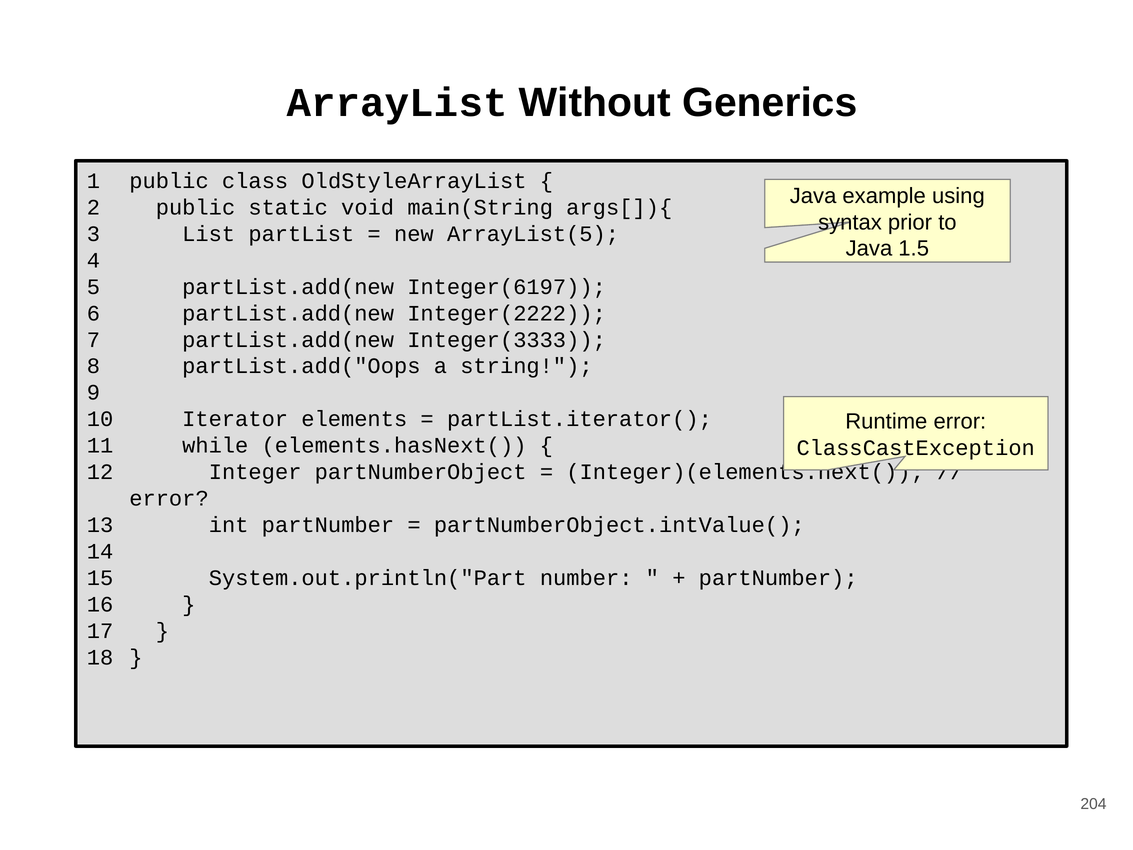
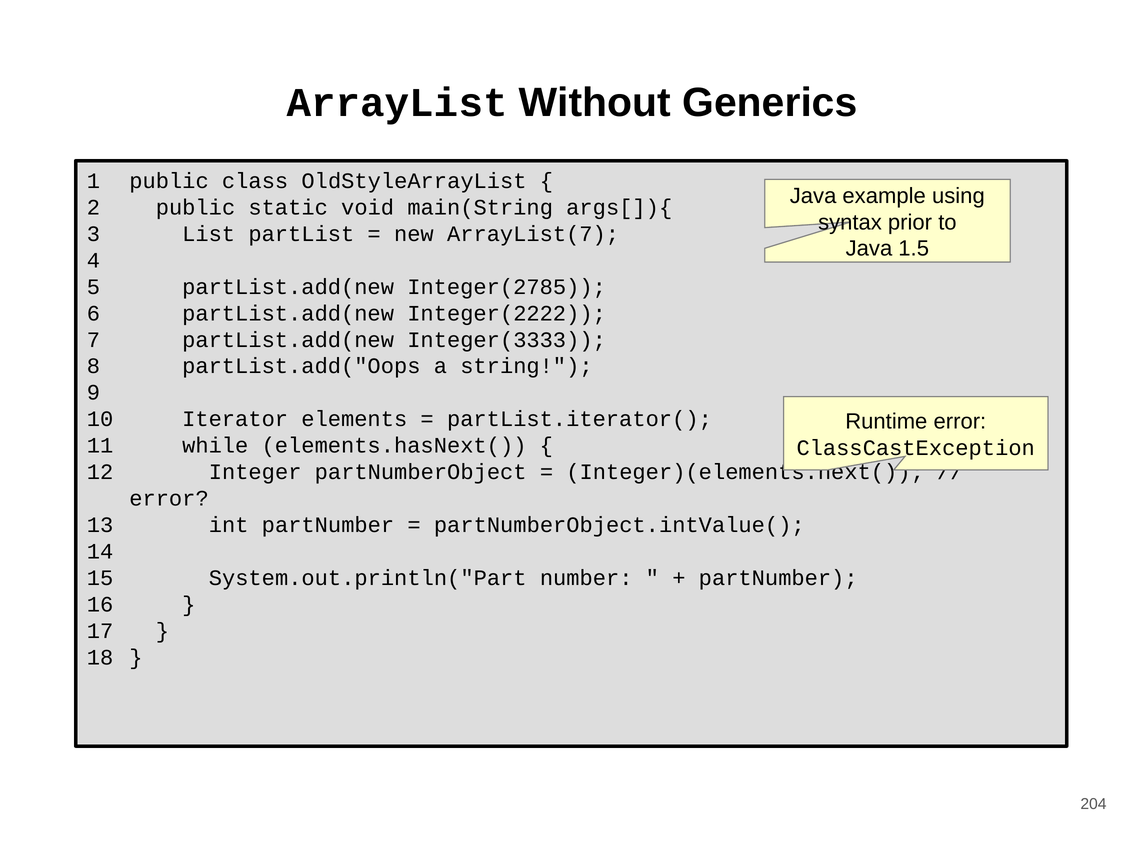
ArrayList(5: ArrayList(5 -> ArrayList(7 (533, 234)
Integer(6197: Integer(6197 -> Integer(2785 (507, 287)
